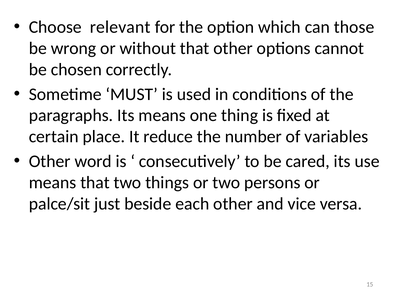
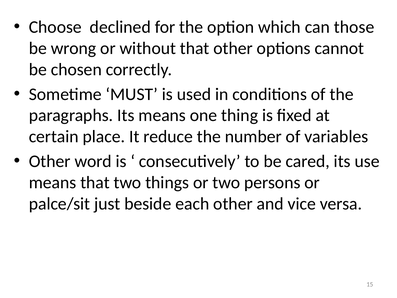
relevant: relevant -> declined (120, 27)
